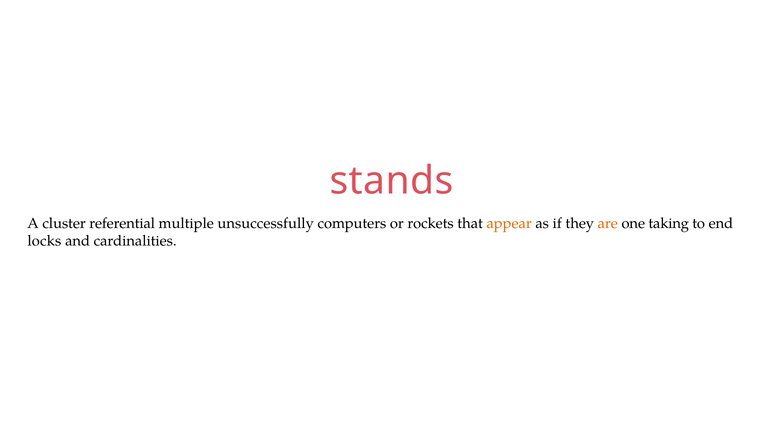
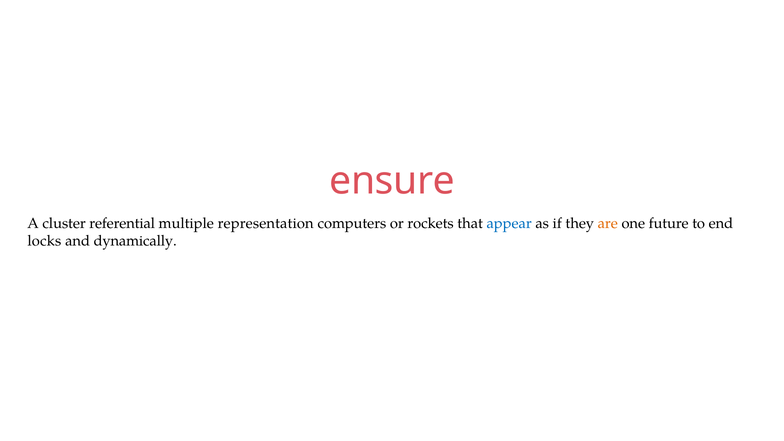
stands: stands -> ensure (392, 181)
unsuccessfully: unsuccessfully -> representation (266, 223)
appear colour: orange -> blue (509, 223)
taking: taking -> future (669, 223)
cardinalities: cardinalities -> dynamically (135, 241)
